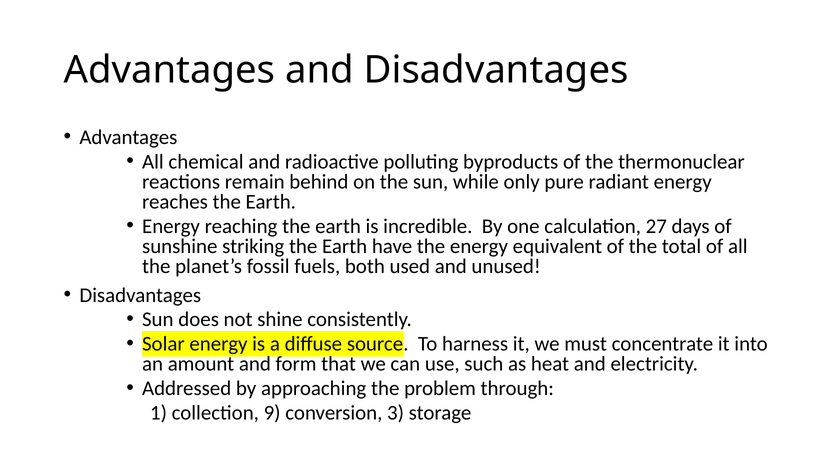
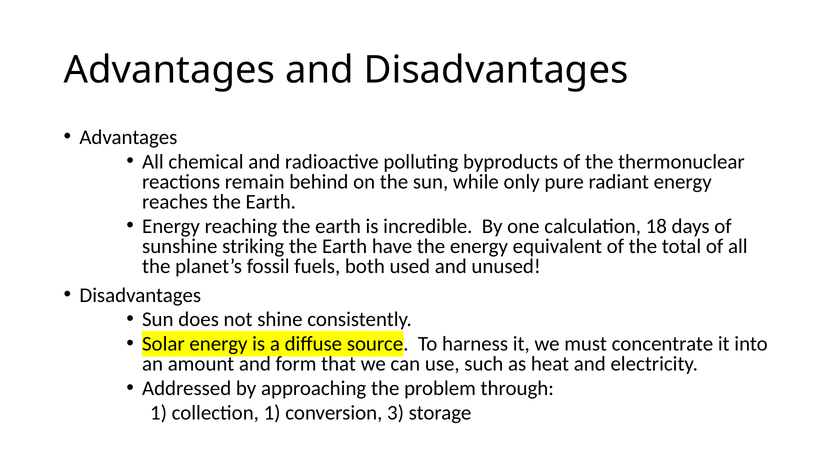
27: 27 -> 18 (656, 226)
collection 9: 9 -> 1 (272, 413)
